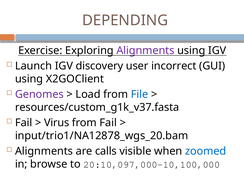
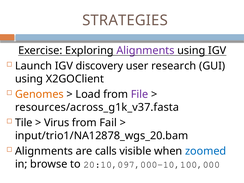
DEPENDING: DEPENDING -> STRATEGIES (125, 20)
incorrect: incorrect -> research (174, 66)
Genomes colour: purple -> orange (39, 94)
File colour: blue -> purple (140, 94)
resources/custom_g1k_v37.fasta: resources/custom_g1k_v37.fasta -> resources/across_g1k_v37.fasta (97, 107)
Fail: Fail -> Tile (24, 123)
